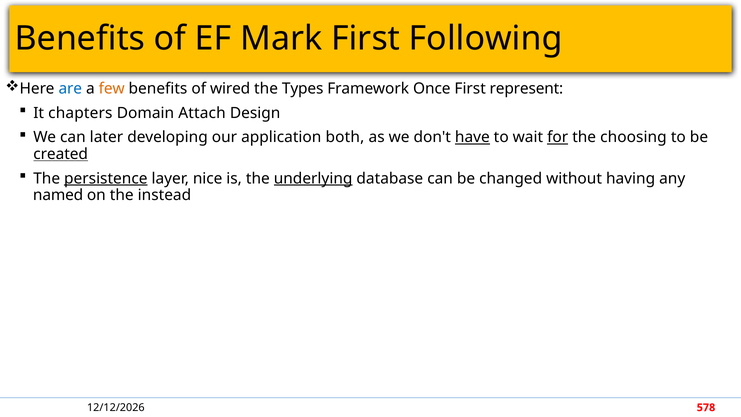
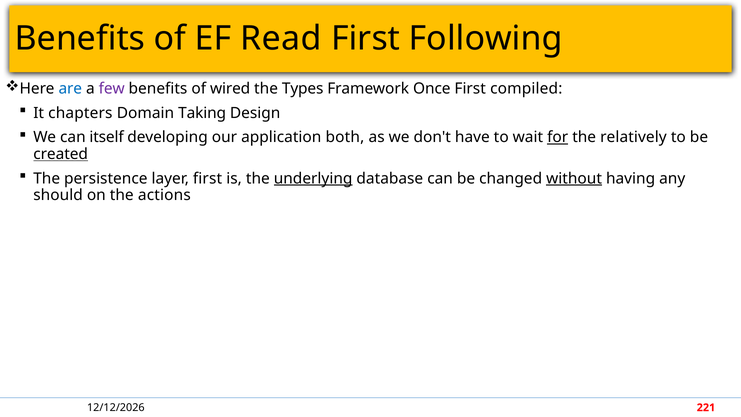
Mark: Mark -> Read (281, 39)
few colour: orange -> purple (112, 88)
represent: represent -> compiled (526, 88)
Attach: Attach -> Taking (202, 113)
later: later -> itself (107, 137)
have underline: present -> none (472, 137)
choosing: choosing -> relatively (633, 137)
persistence underline: present -> none (106, 178)
layer nice: nice -> first (208, 178)
without underline: none -> present (574, 178)
named: named -> should (58, 195)
instead: instead -> actions (164, 195)
578: 578 -> 221 (706, 407)
